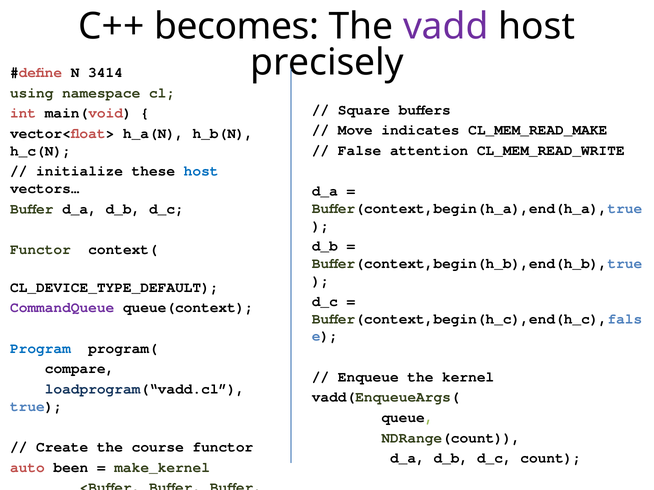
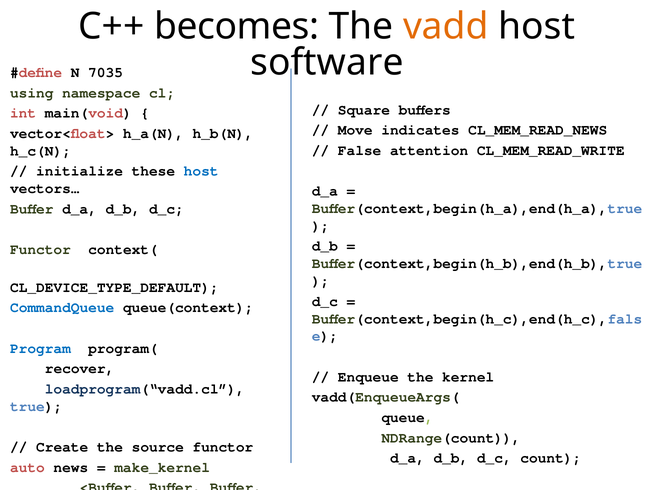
vadd colour: purple -> orange (446, 27)
precisely: precisely -> software (327, 62)
3414: 3414 -> 7035 (106, 73)
CL_MEM_READ_MAKE: CL_MEM_READ_MAKE -> CL_MEM_READ_NEWS (538, 130)
CommandQueue colour: purple -> blue (62, 308)
compare: compare -> recover (80, 369)
course: course -> source (158, 447)
been: been -> news (71, 468)
